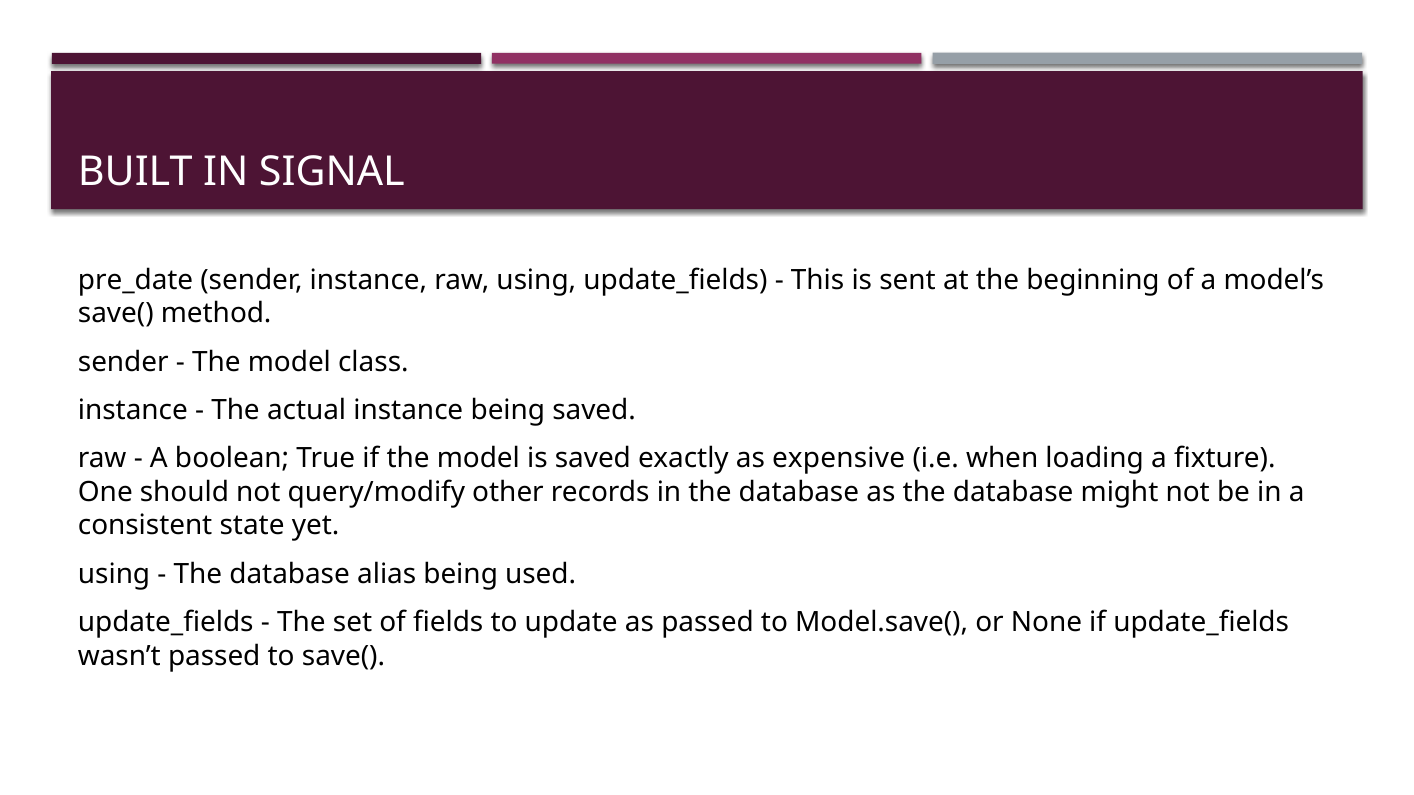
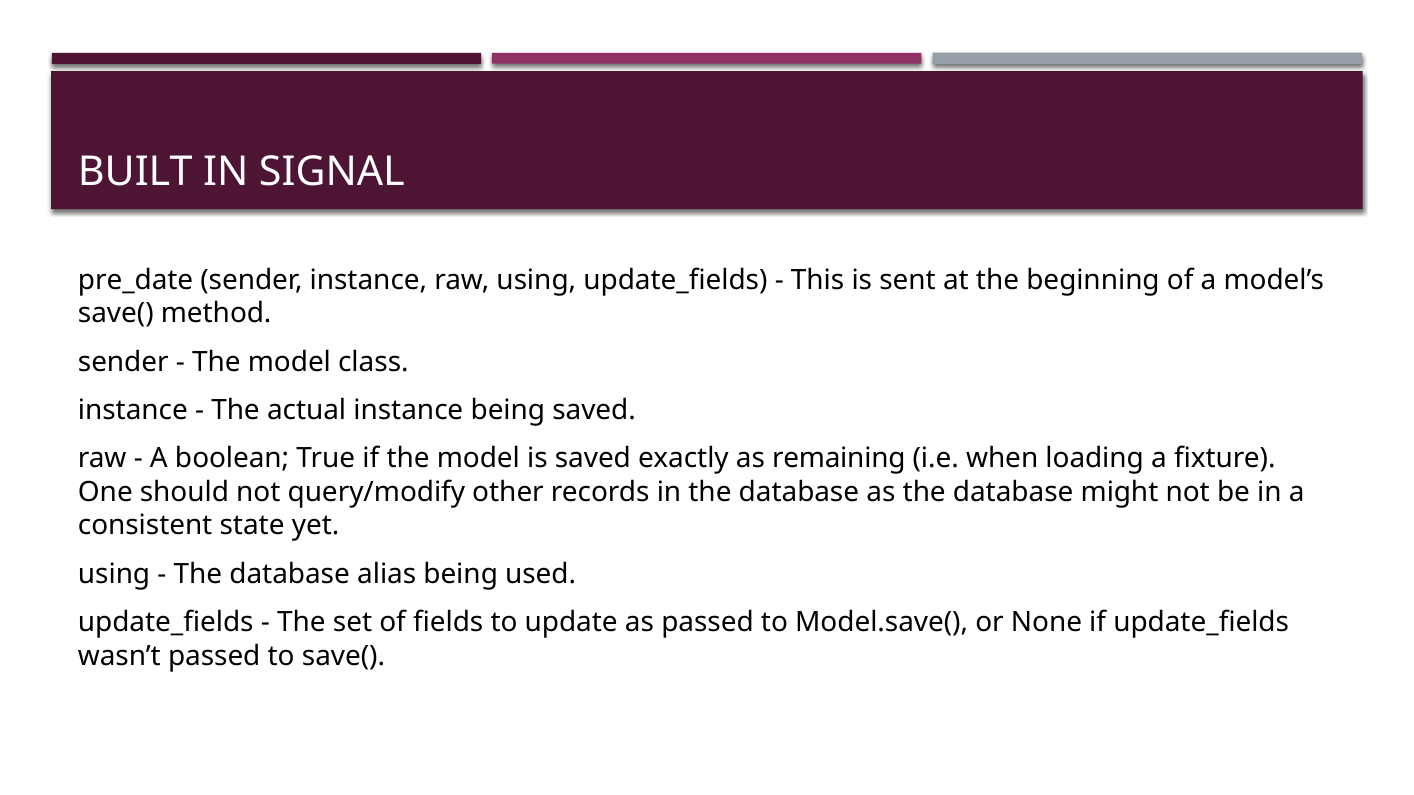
expensive: expensive -> remaining (839, 459)
